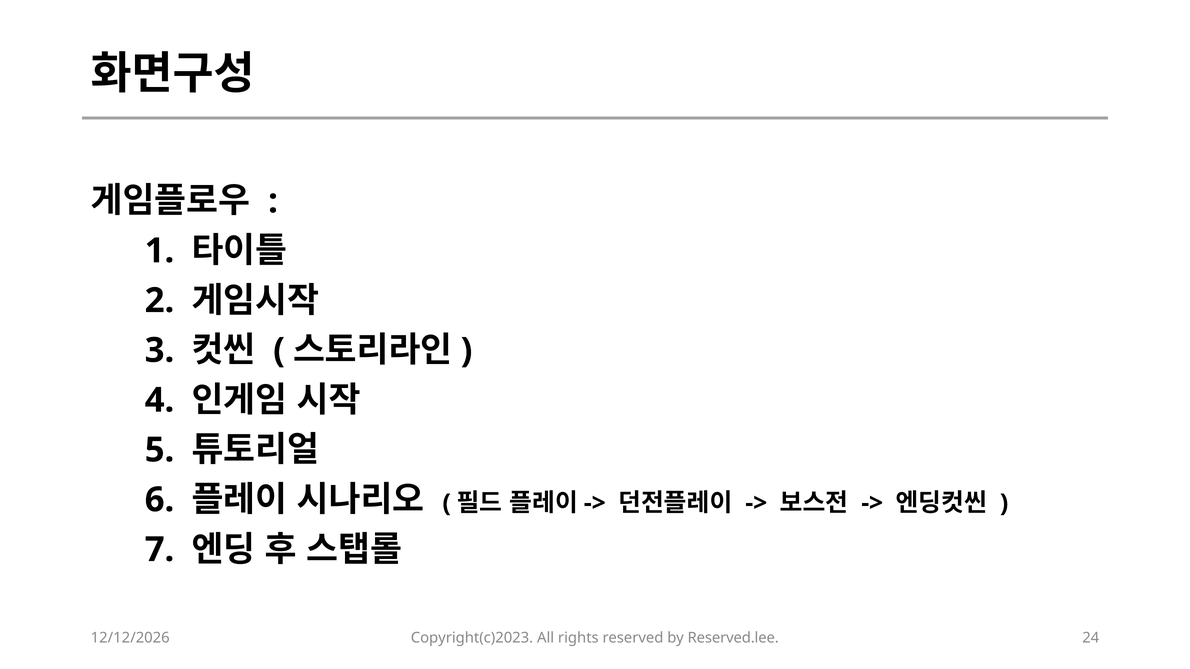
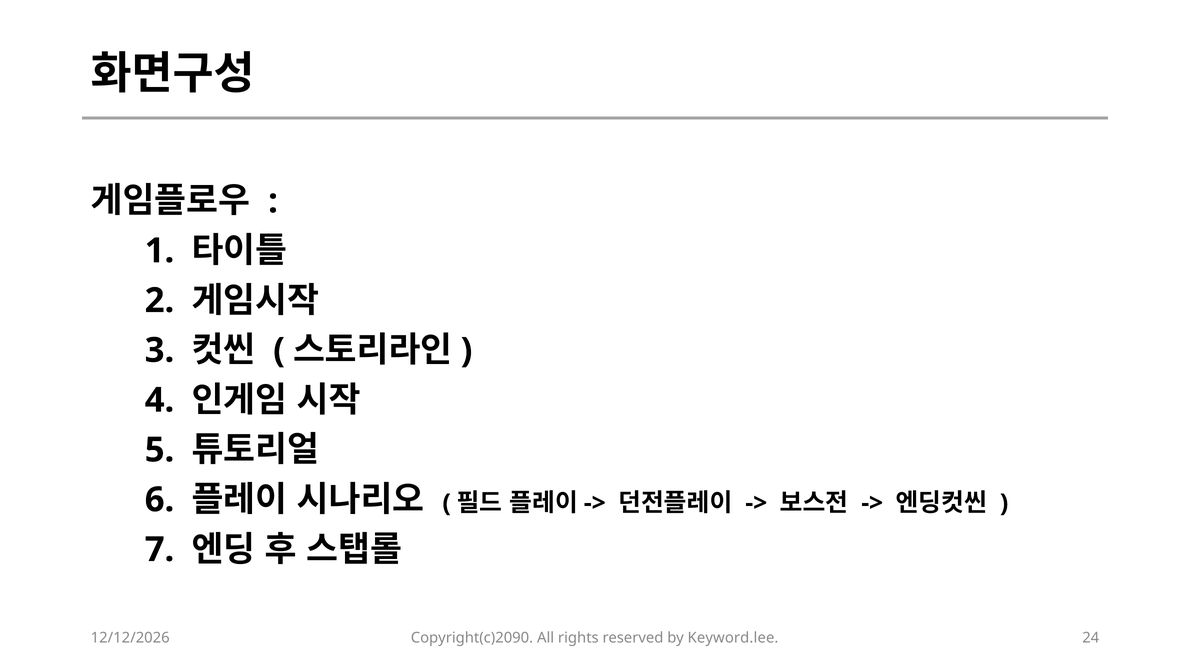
Copyright(c)2023: Copyright(c)2023 -> Copyright(c)2090 (472, 638)
Reserved.lee: Reserved.lee -> Keyword.lee (733, 638)
